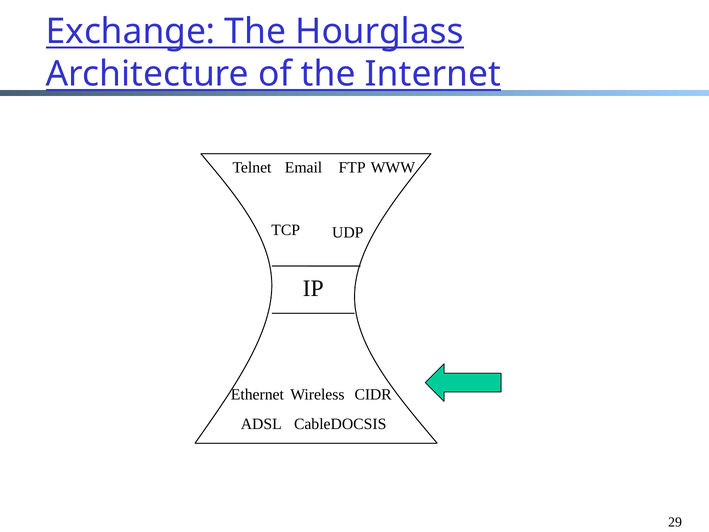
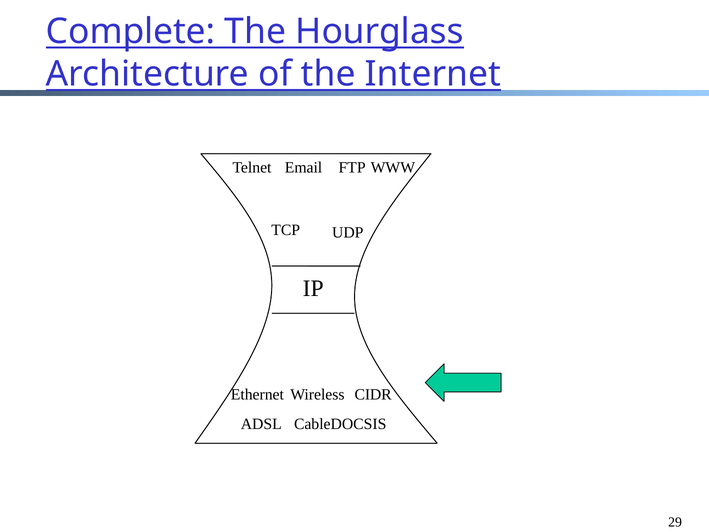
Exchange: Exchange -> Complete (131, 31)
